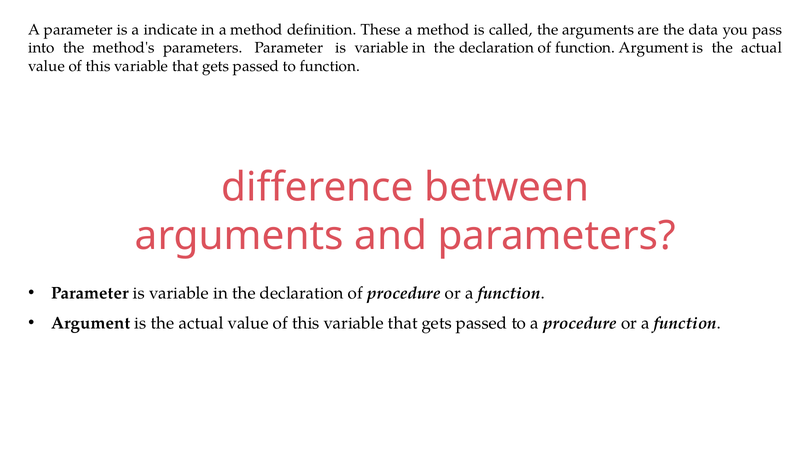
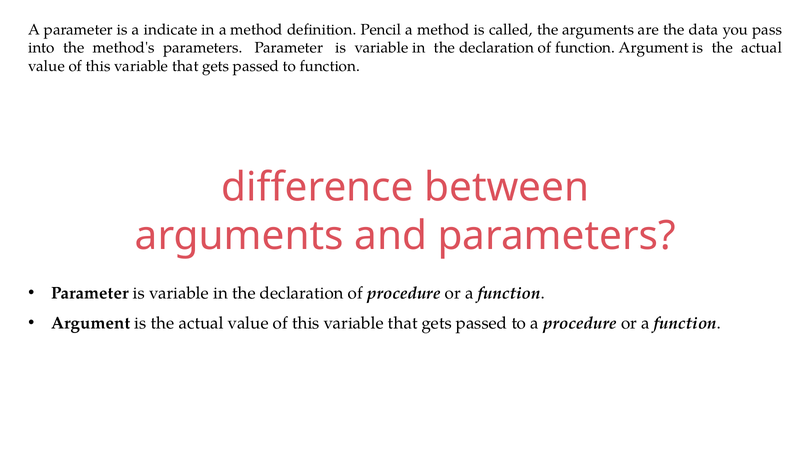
These: These -> Pencil (381, 30)
